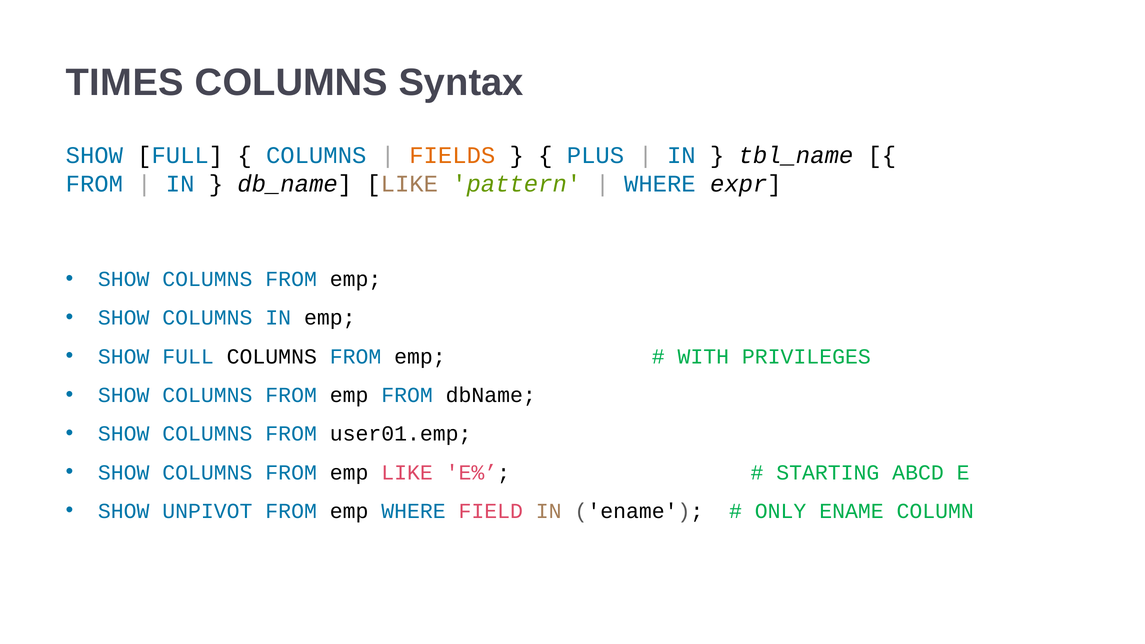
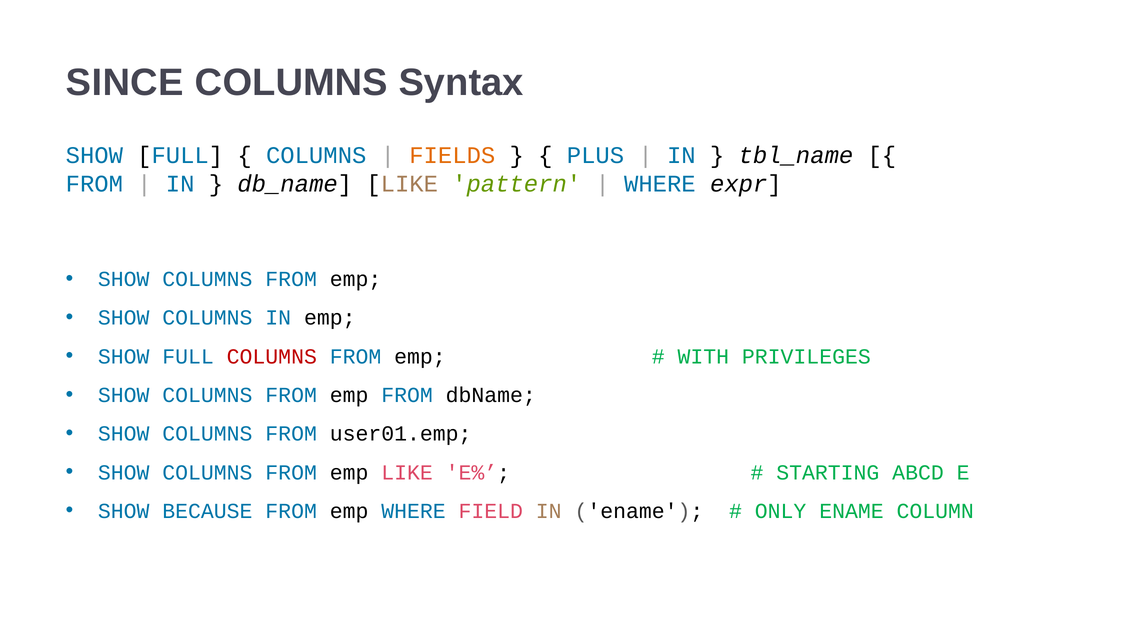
TIMES: TIMES -> SINCE (125, 83)
COLUMNS colour: black -> red (272, 357)
UNPIVOT: UNPIVOT -> BECAUSE (207, 511)
